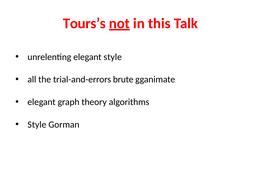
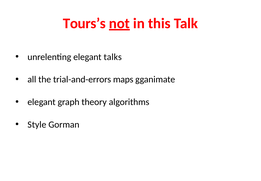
elegant style: style -> talks (113, 57)
brute: brute -> maps (123, 79)
